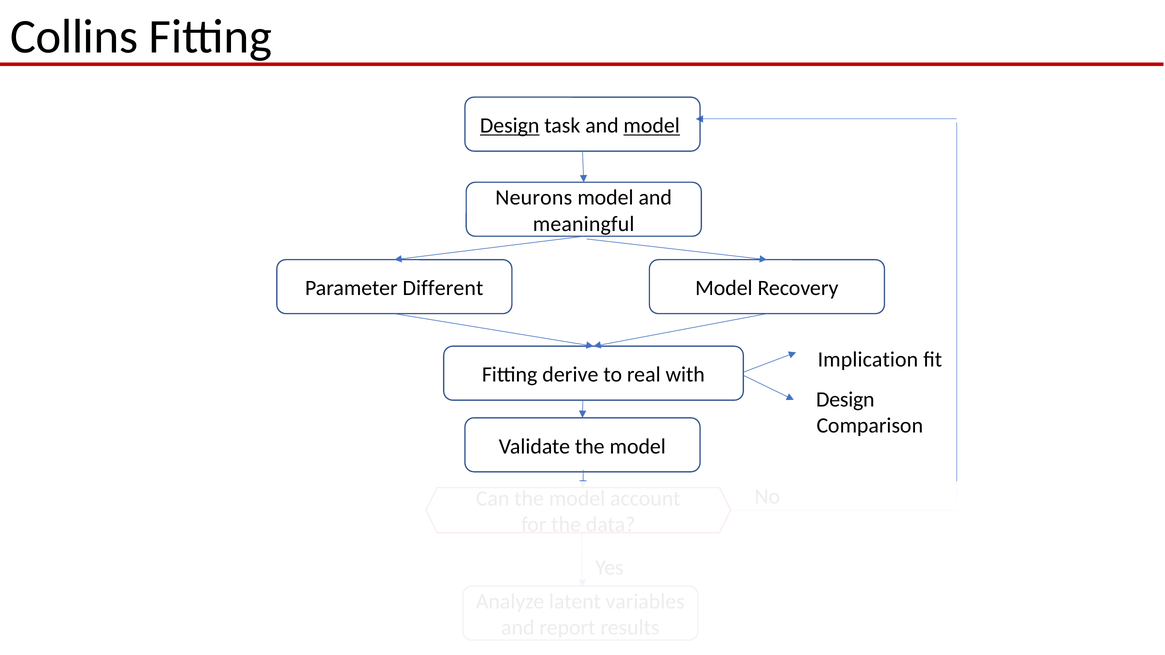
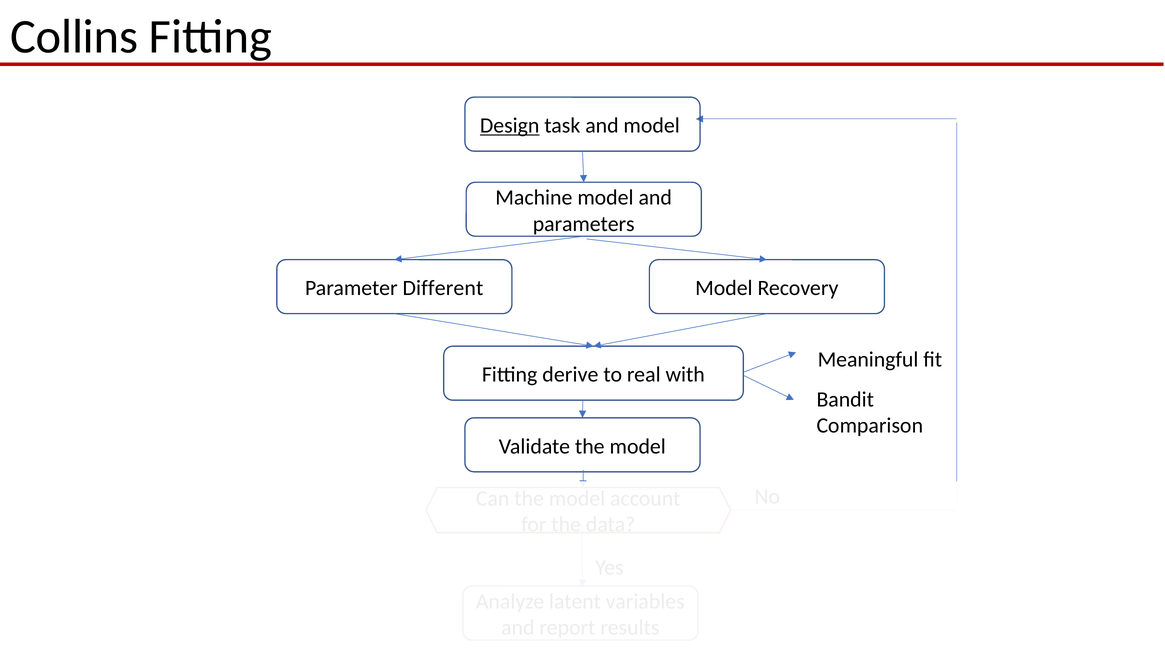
model underline: present -> none (652, 126)
Neurons: Neurons -> Machine (534, 198)
meaningful: meaningful -> parameters (584, 224)
Implication: Implication -> Meaningful (868, 360)
Design: Design -> Bandit (845, 400)
